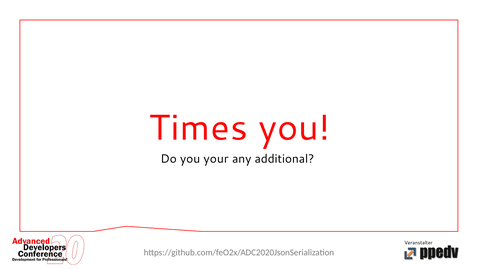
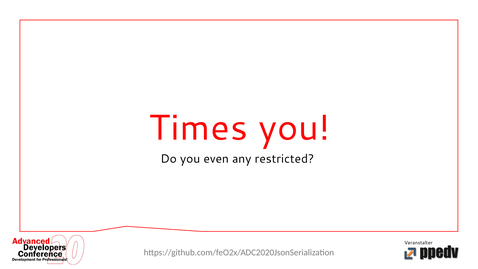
your: your -> even (216, 159)
additional: additional -> restricted (284, 159)
